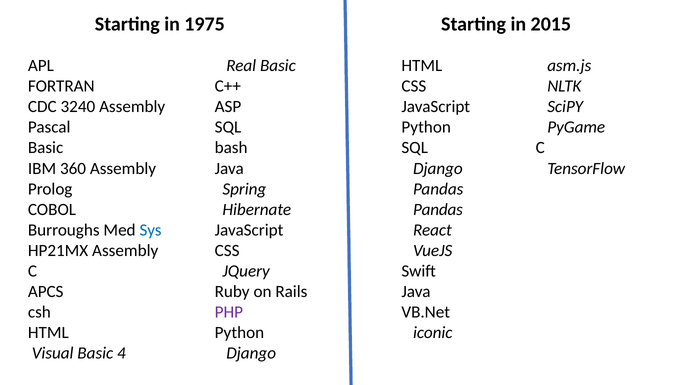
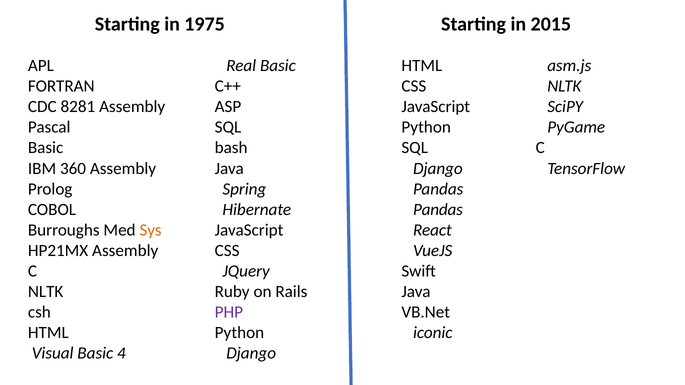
3240: 3240 -> 8281 (78, 107)
Sys colour: blue -> orange (151, 230)
APCS: APCS -> NLTK (46, 292)
